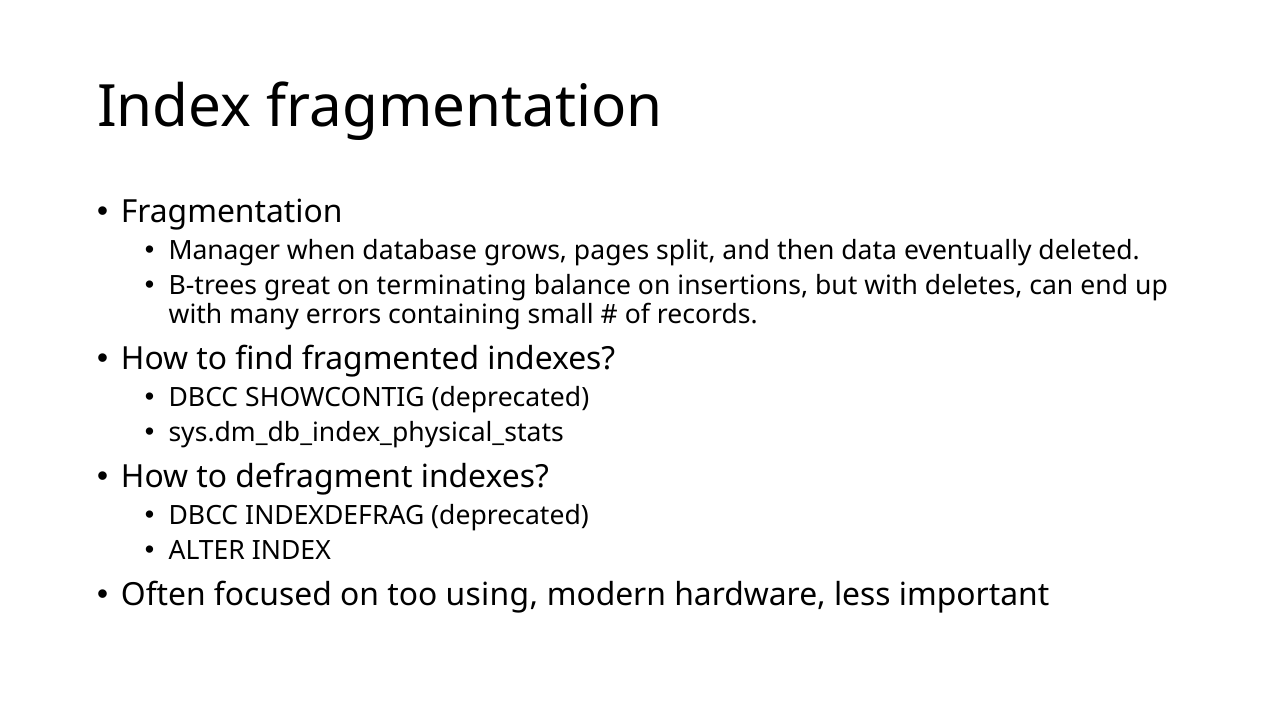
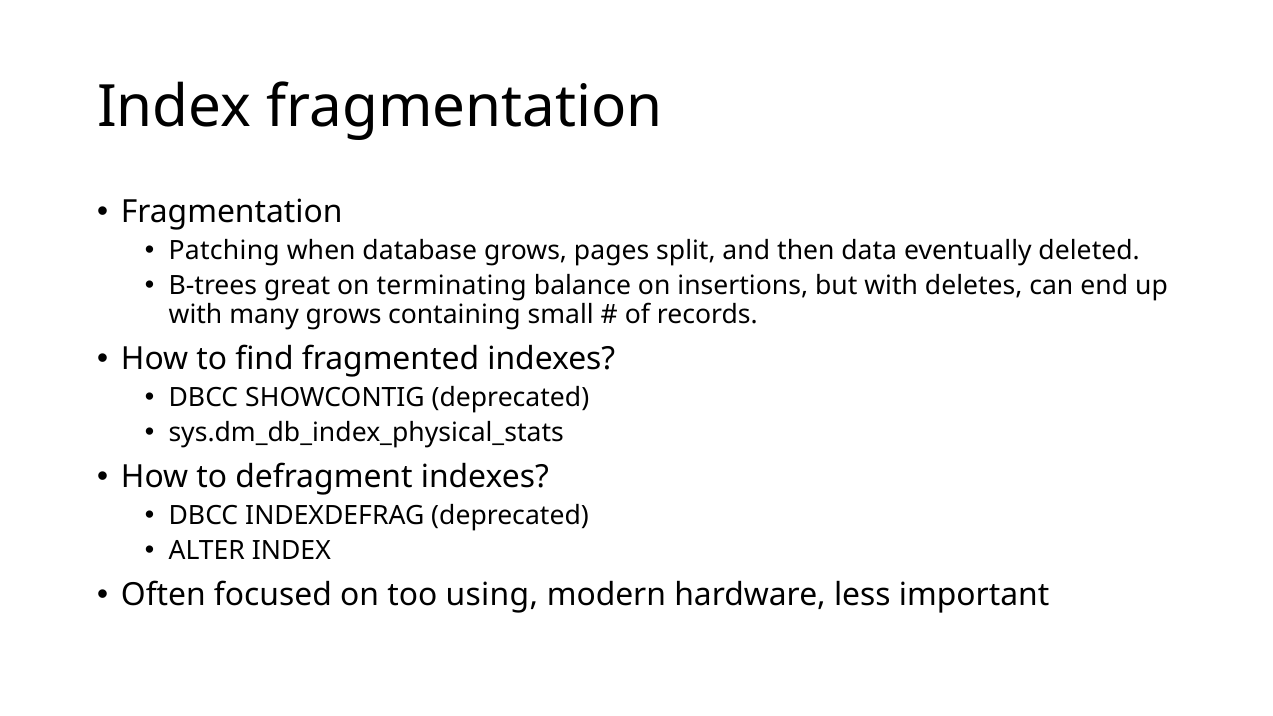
Manager: Manager -> Patching (224, 251)
many errors: errors -> grows (344, 314)
